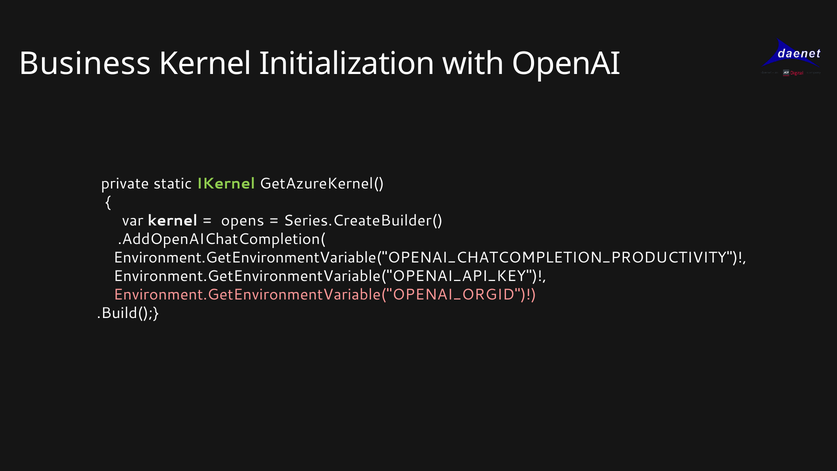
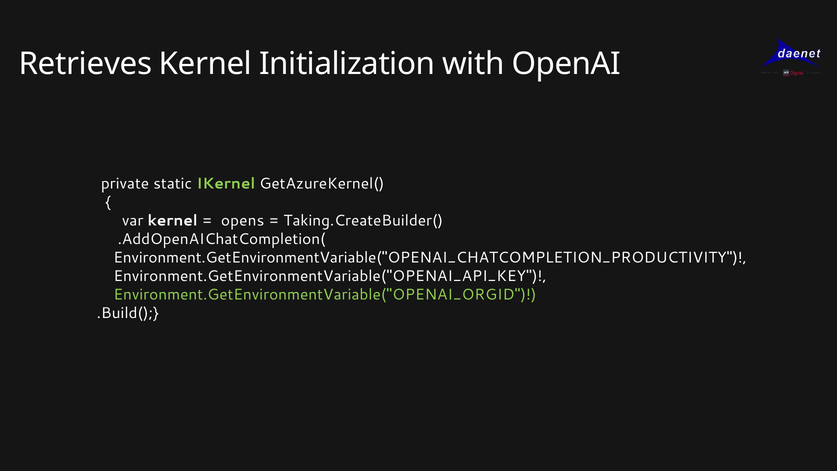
Business: Business -> Retrieves (85, 64)
Series.CreateBuilder(: Series.CreateBuilder( -> Taking.CreateBuilder( (363, 221)
Environment.GetEnvironmentVariable("OPENAI_ORGID colour: pink -> light green (325, 295)
